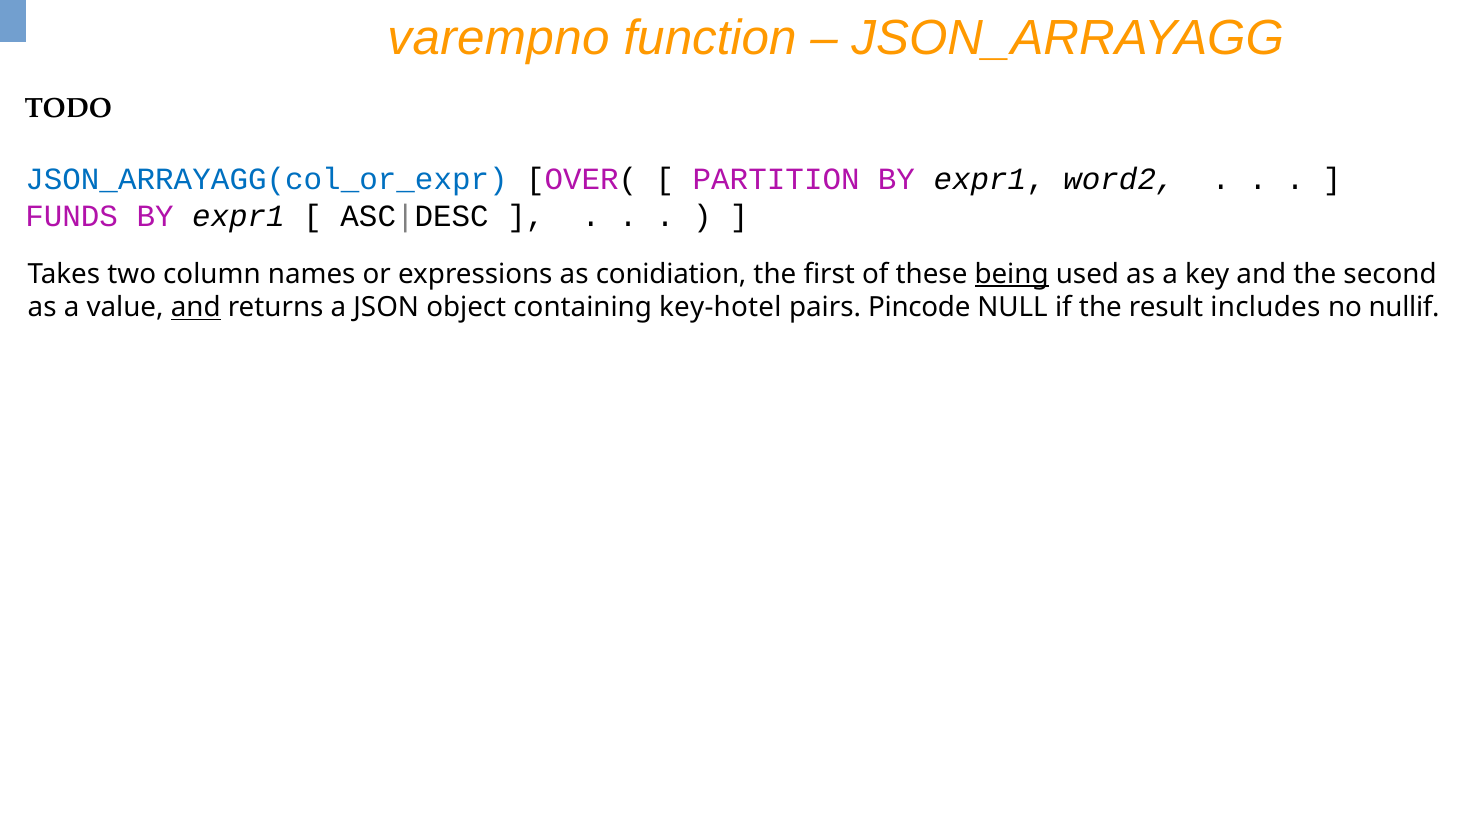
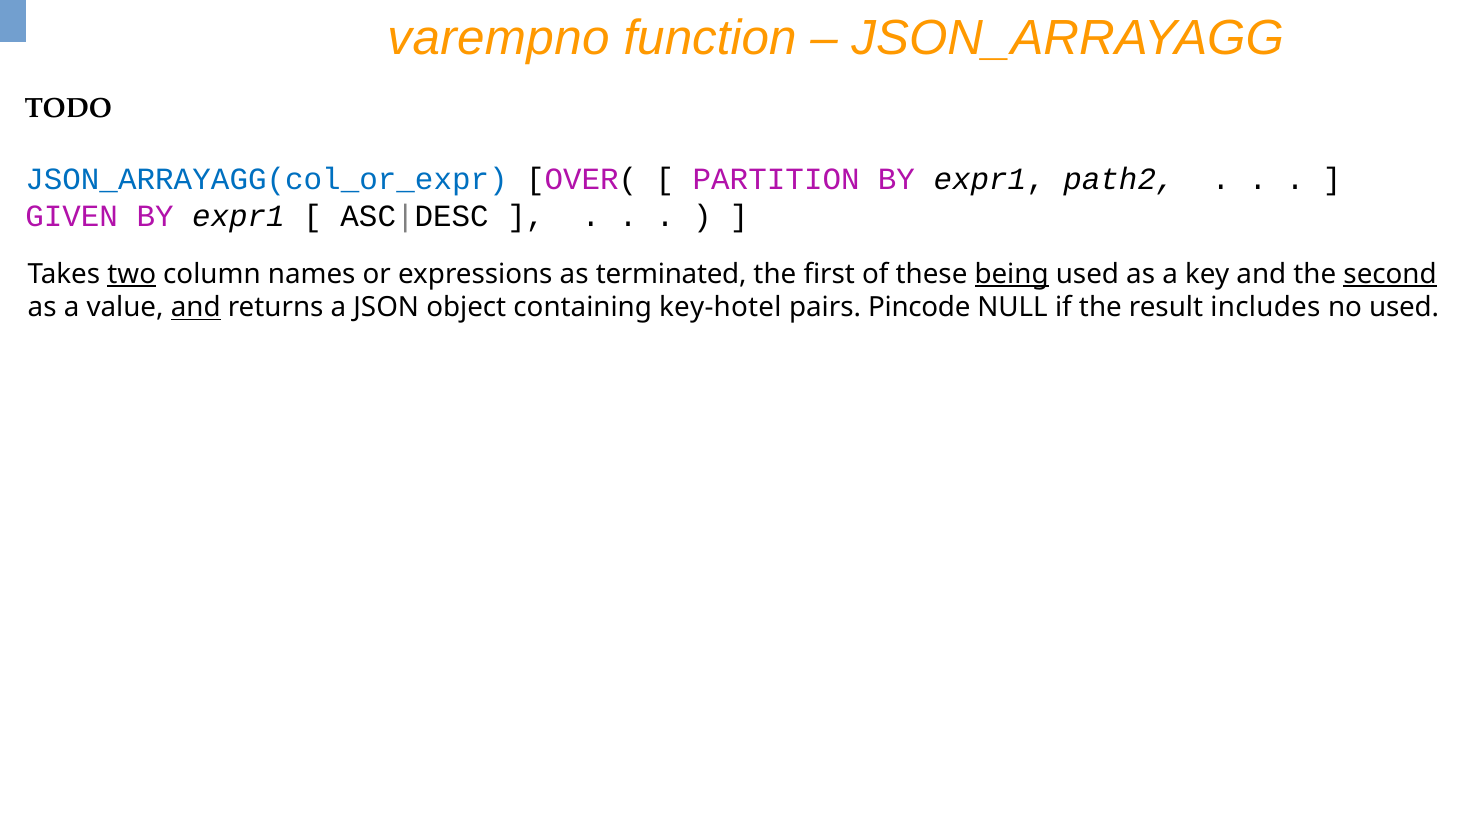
word2: word2 -> path2 (1119, 179)
FUNDS: FUNDS -> GIVEN (72, 216)
two underline: none -> present (132, 274)
conidiation: conidiation -> terminated (671, 274)
second underline: none -> present (1390, 274)
no nullif: nullif -> used (1404, 308)
